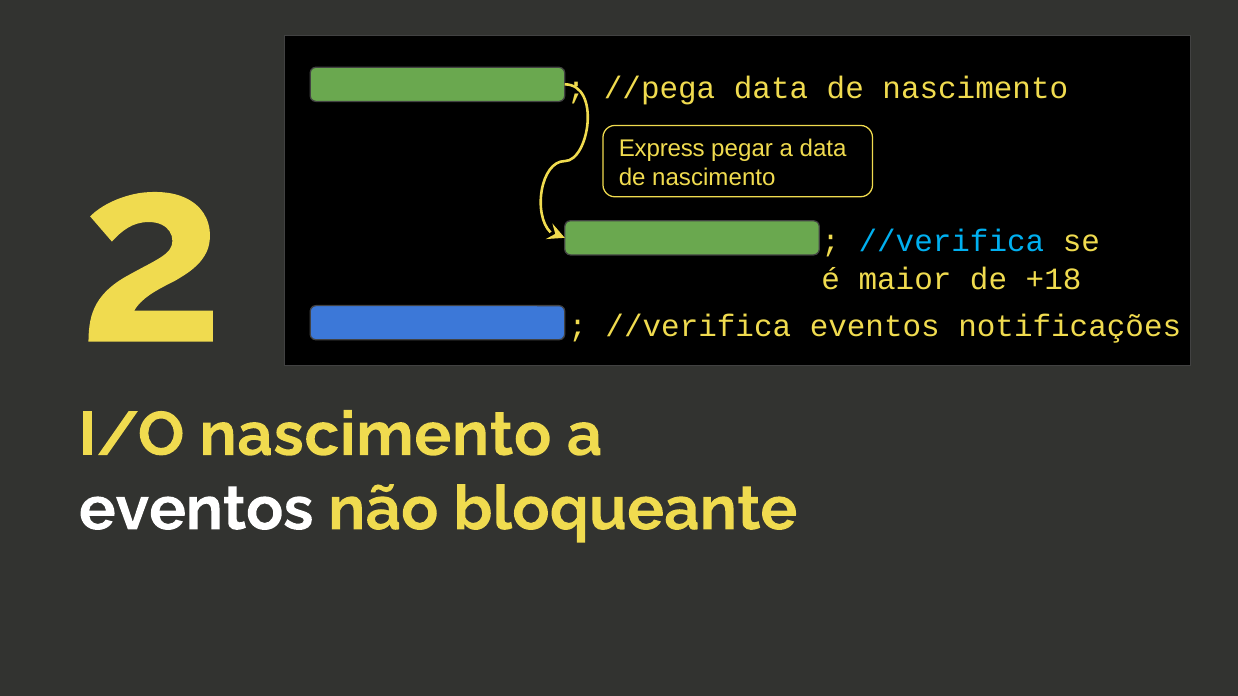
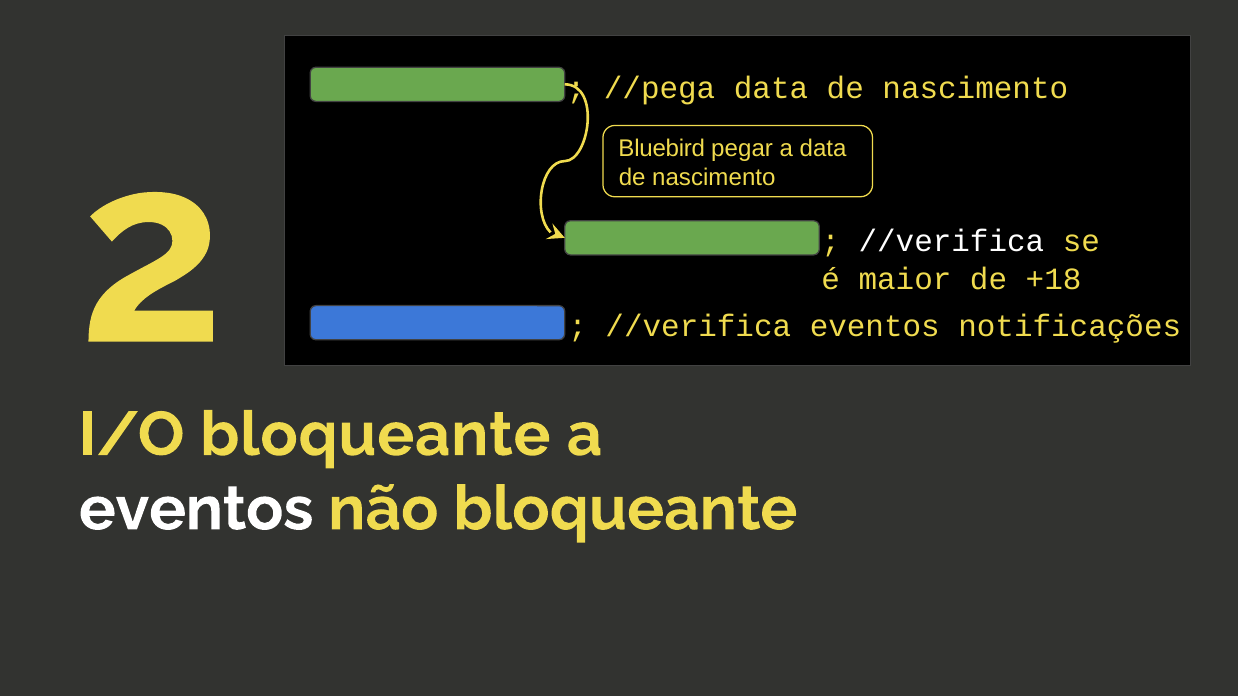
Express: Express -> Bluebird (662, 148)
//verifica colour: light blue -> white (951, 242)
I/O nascimento: nascimento -> bloqueante (375, 435)
